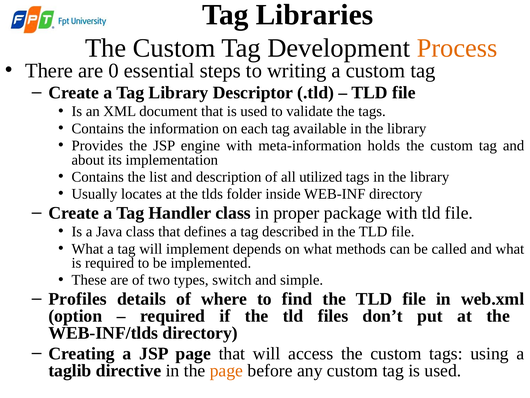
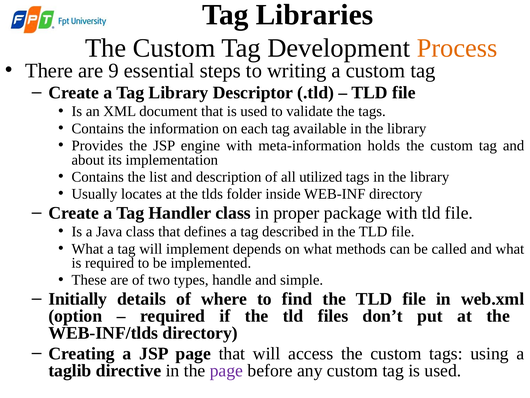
0: 0 -> 9 (114, 71)
switch: switch -> handle (232, 280)
Profiles: Profiles -> Initially (78, 299)
page colour: orange -> purple (226, 370)
